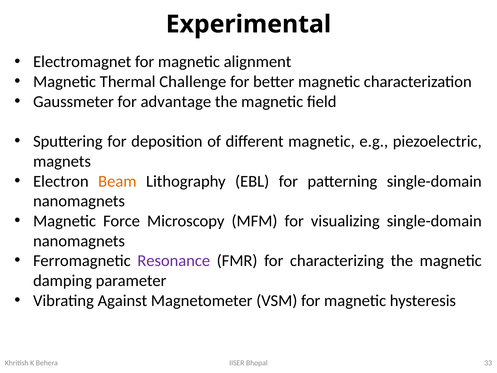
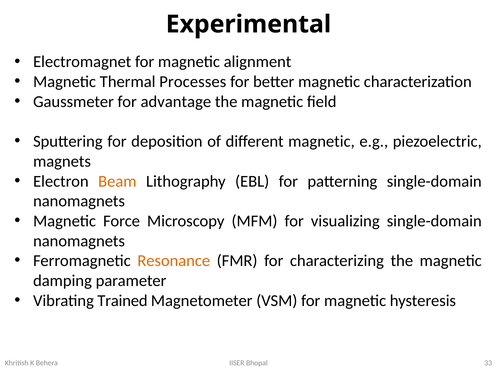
Challenge: Challenge -> Processes (193, 82)
Resonance colour: purple -> orange (174, 261)
Against: Against -> Trained (122, 300)
